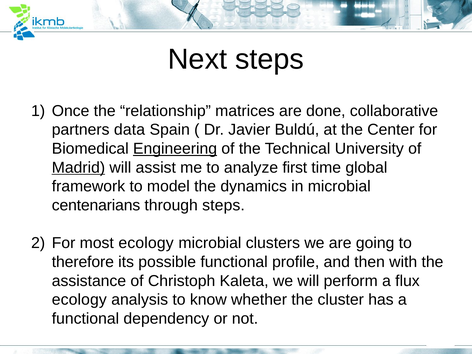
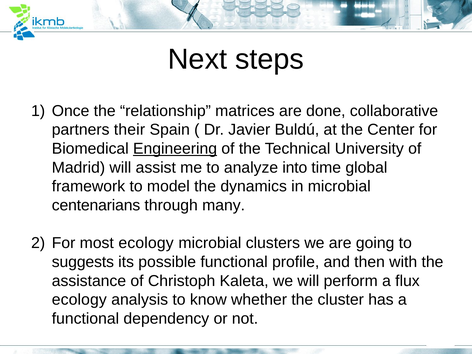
data: data -> their (129, 130)
Madrid underline: present -> none (78, 168)
first: first -> into (295, 168)
through steps: steps -> many (224, 205)
therefore: therefore -> suggests (83, 262)
